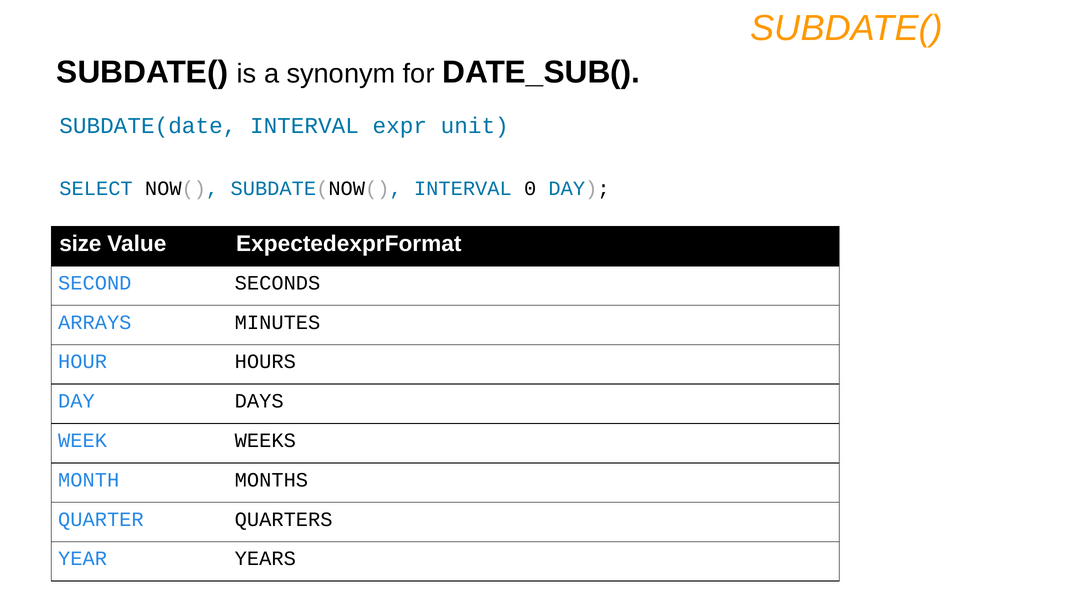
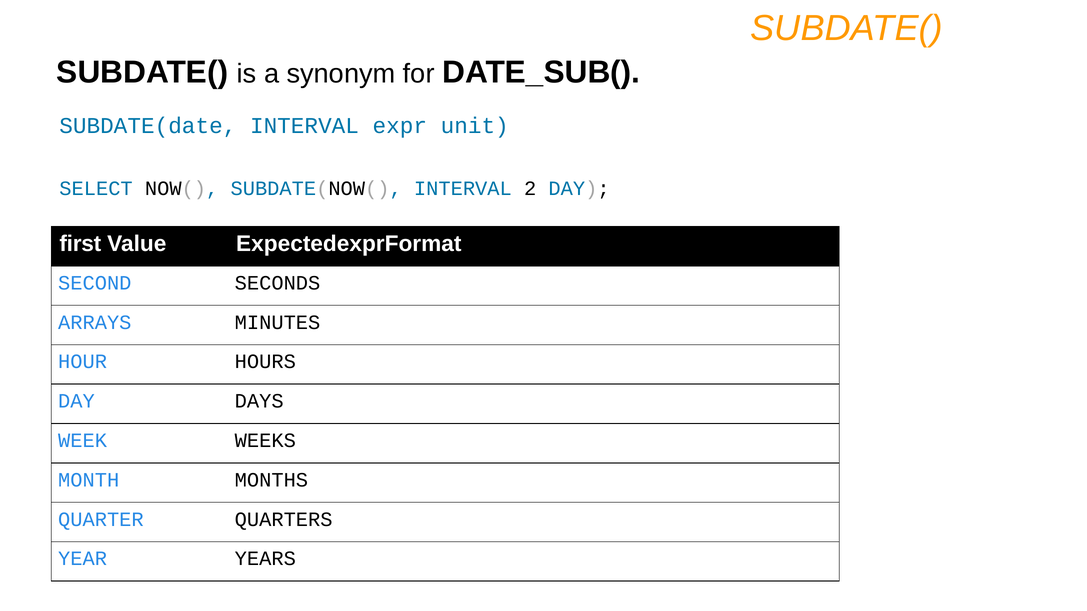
0: 0 -> 2 (530, 189)
size: size -> first (80, 244)
